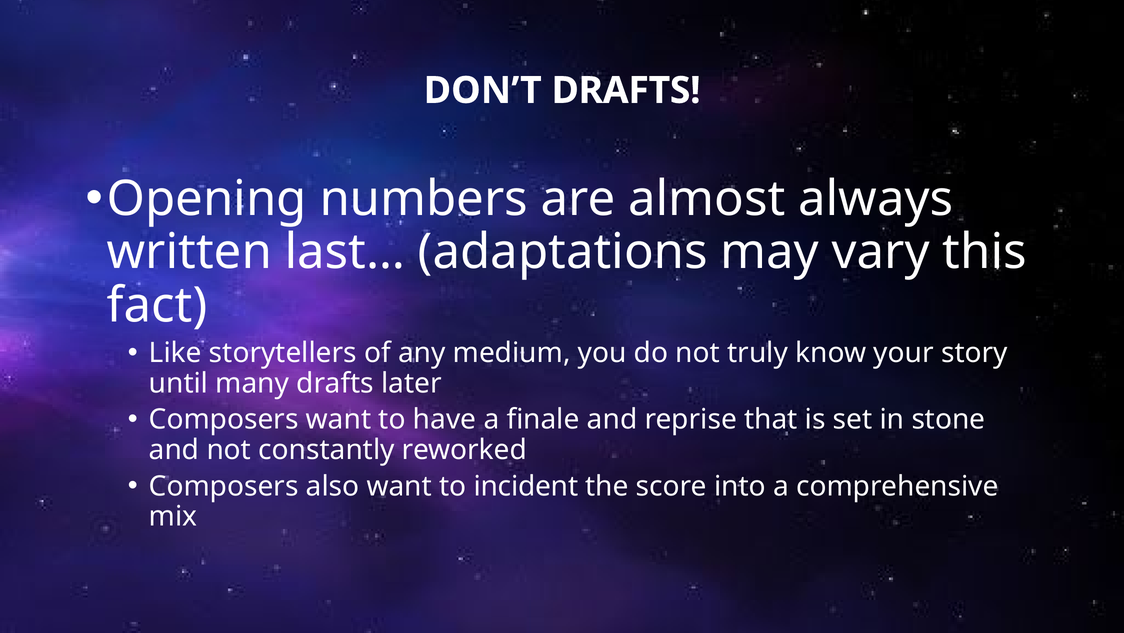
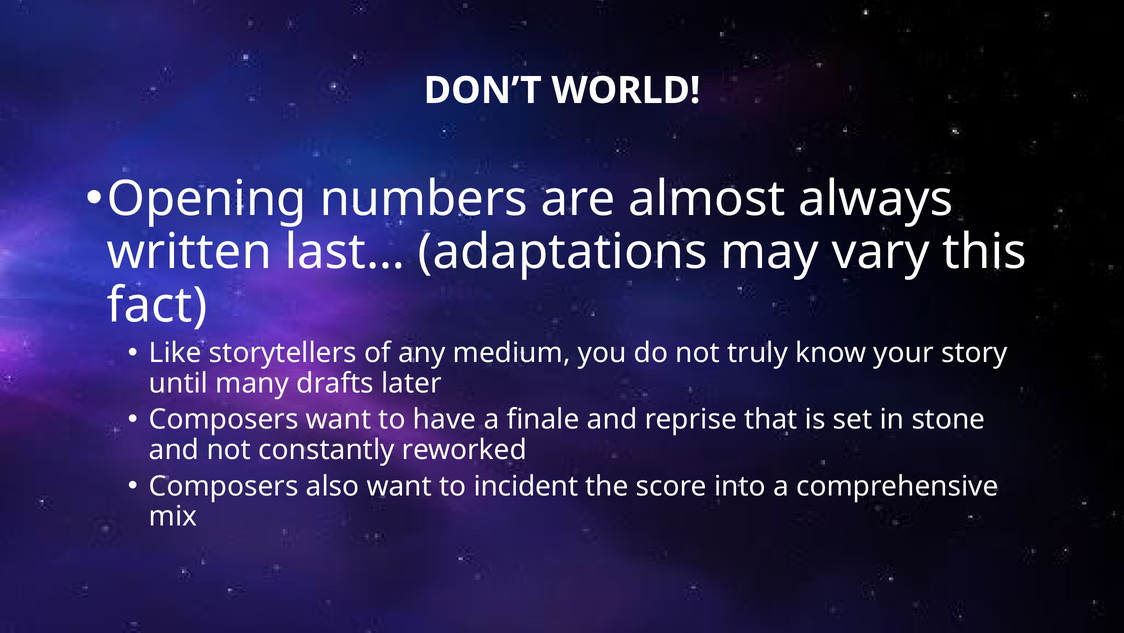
DON’T DRAFTS: DRAFTS -> WORLD (626, 90)
